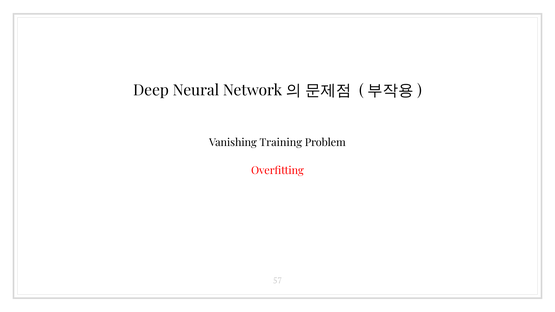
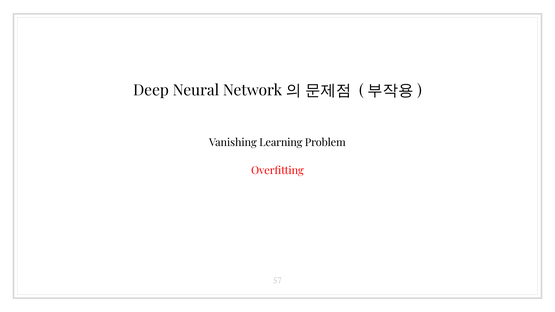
Training: Training -> Learning (281, 143)
